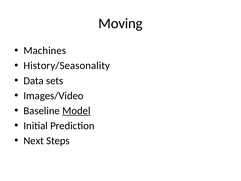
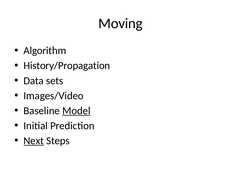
Machines: Machines -> Algorithm (45, 51)
History/Seasonality: History/Seasonality -> History/Propagation (67, 66)
Next underline: none -> present (34, 141)
